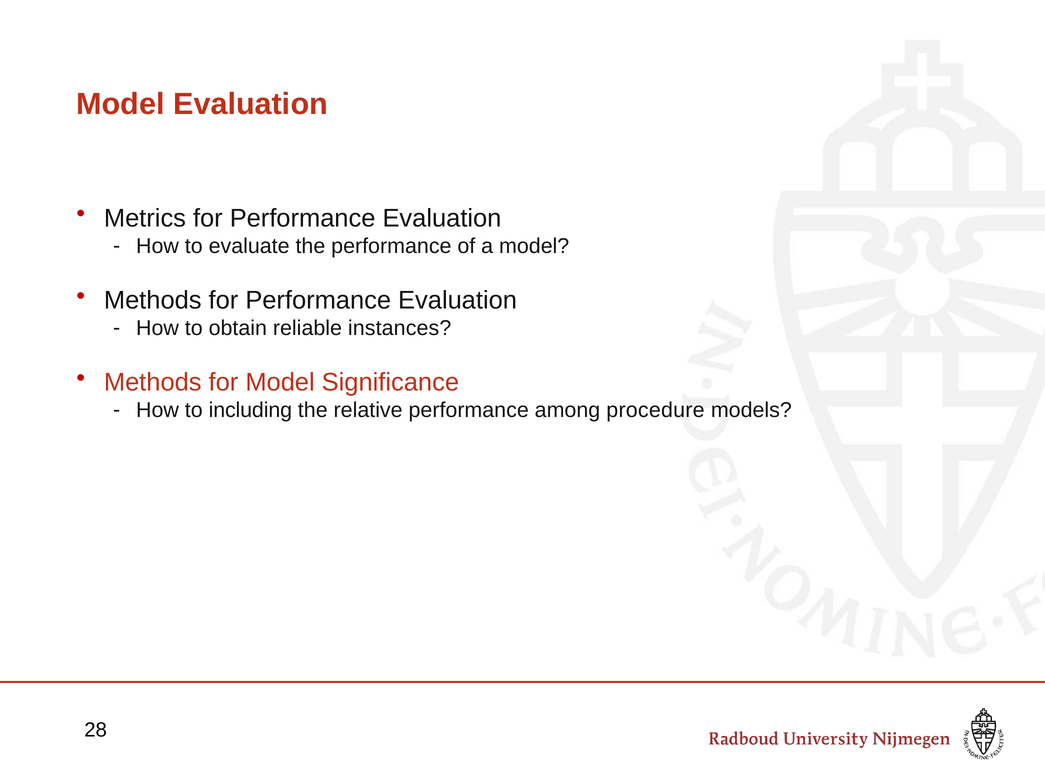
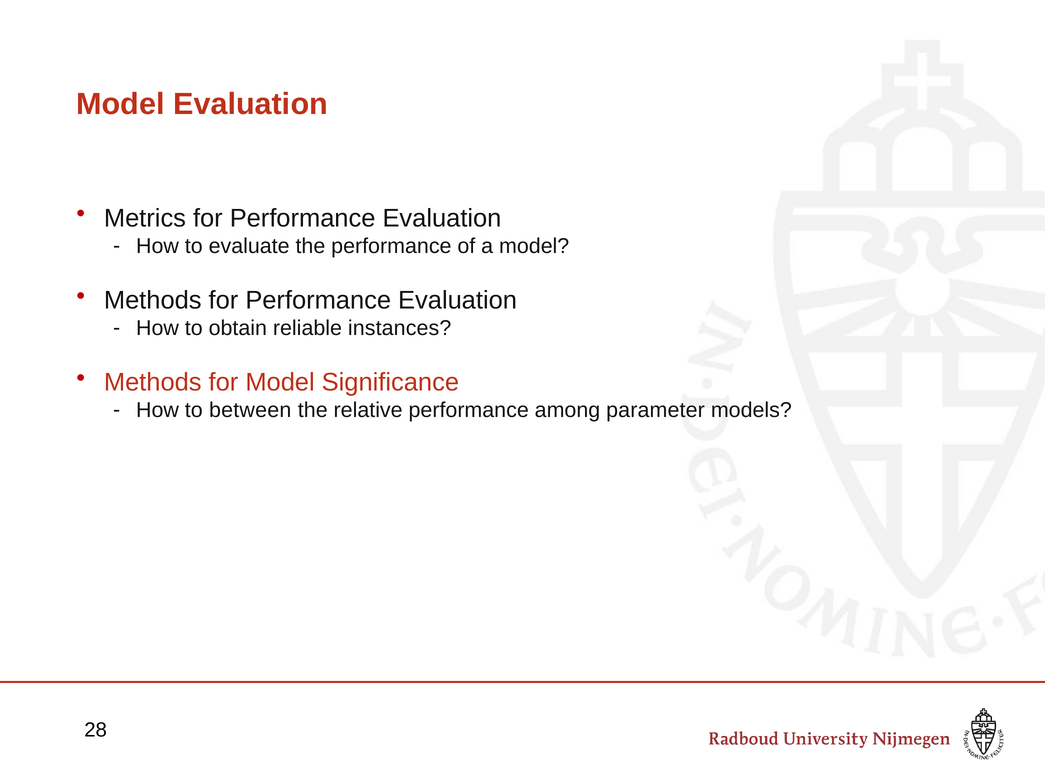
including: including -> between (250, 410)
procedure: procedure -> parameter (656, 410)
